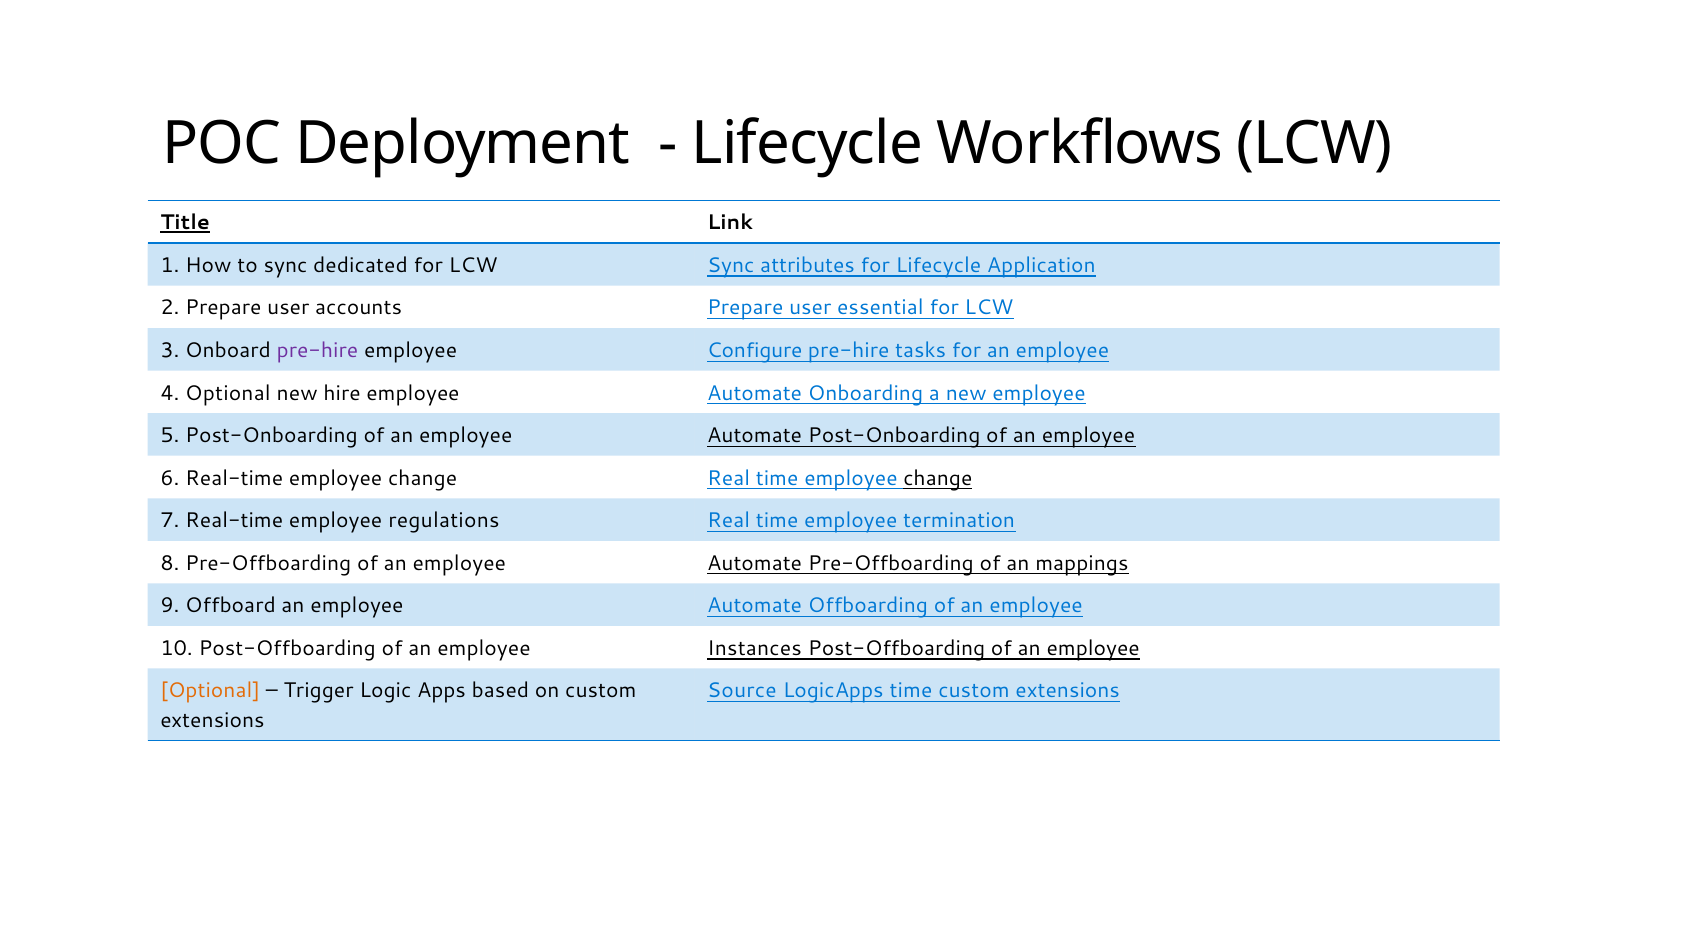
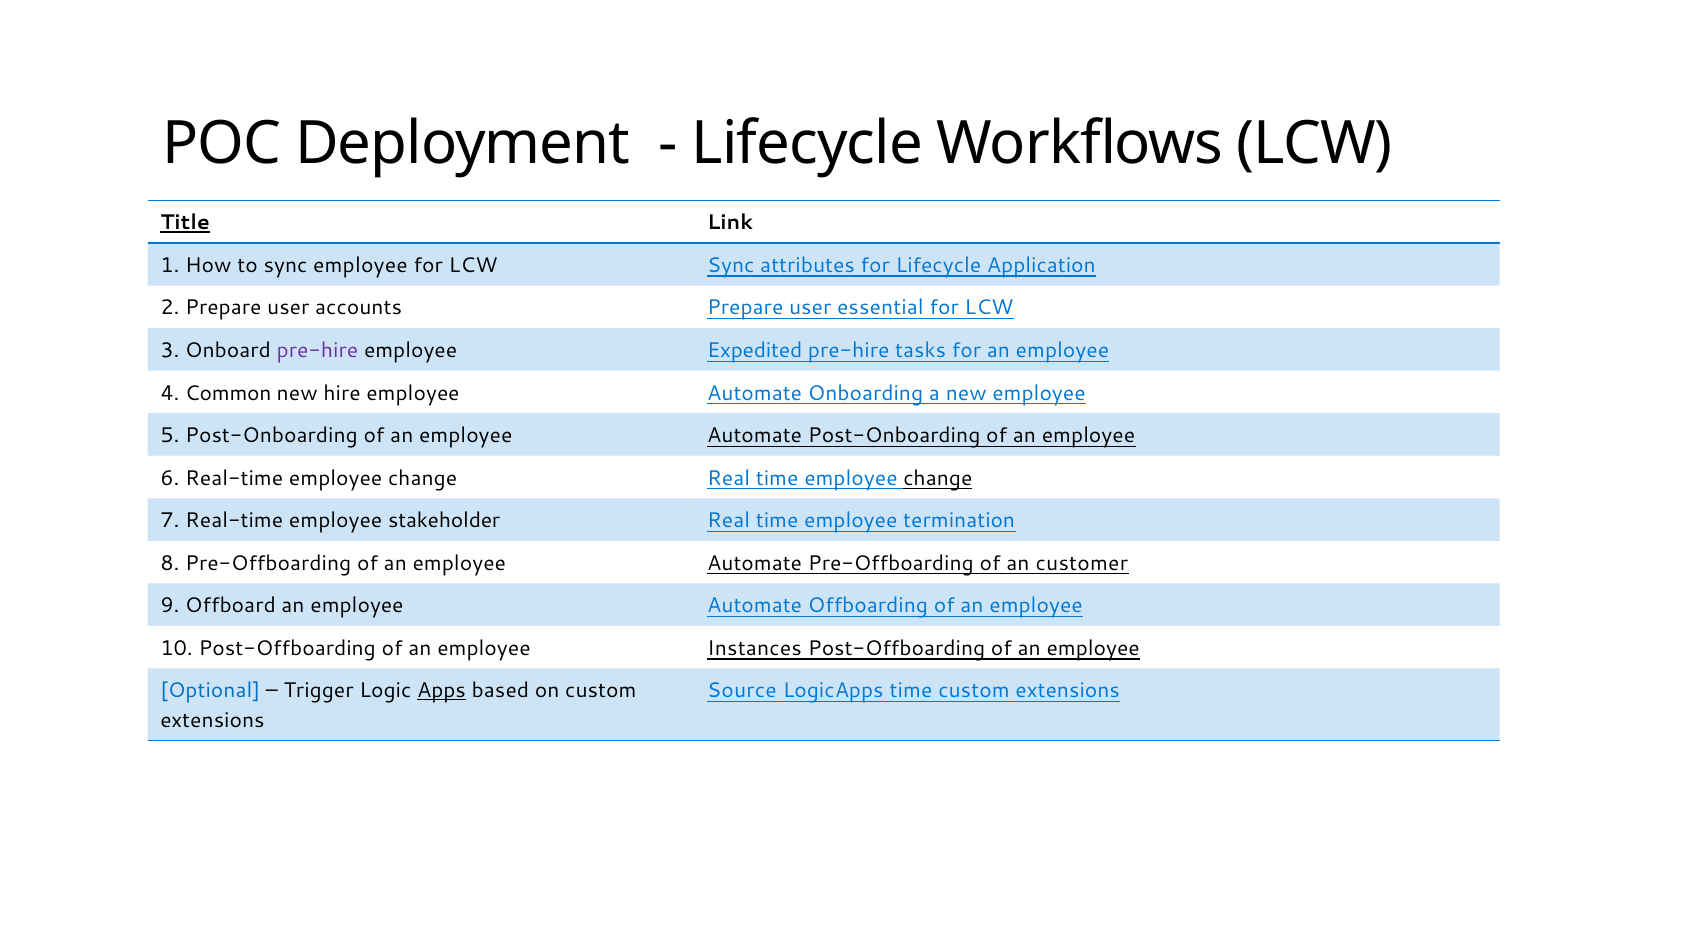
sync dedicated: dedicated -> employee (360, 266)
Configure: Configure -> Expedited (755, 351)
4 Optional: Optional -> Common (228, 393)
regulations: regulations -> stakeholder (444, 521)
mappings: mappings -> customer (1082, 563)
Optional colour: orange -> blue (210, 691)
Apps underline: none -> present (442, 691)
